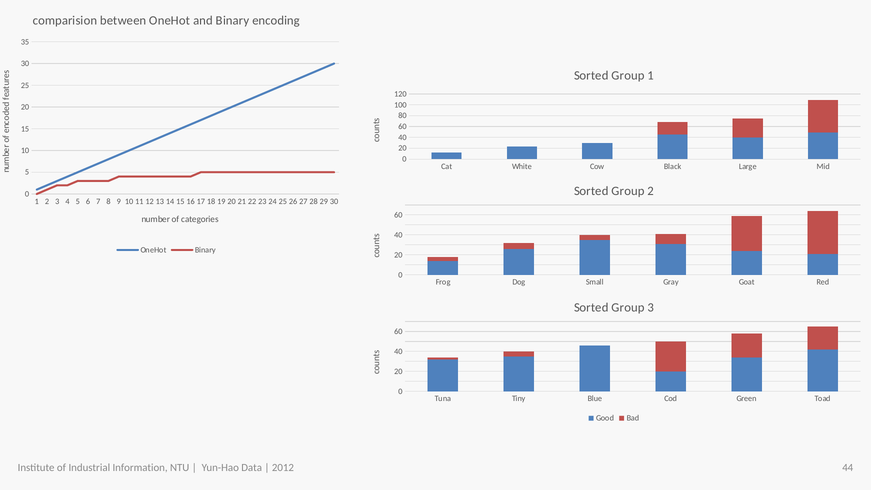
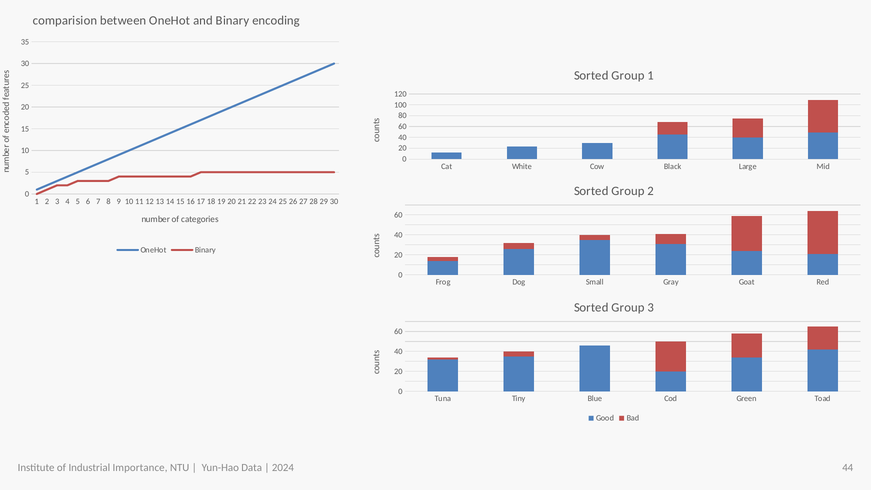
Information: Information -> Importance (140, 468)
2012: 2012 -> 2024 (283, 468)
